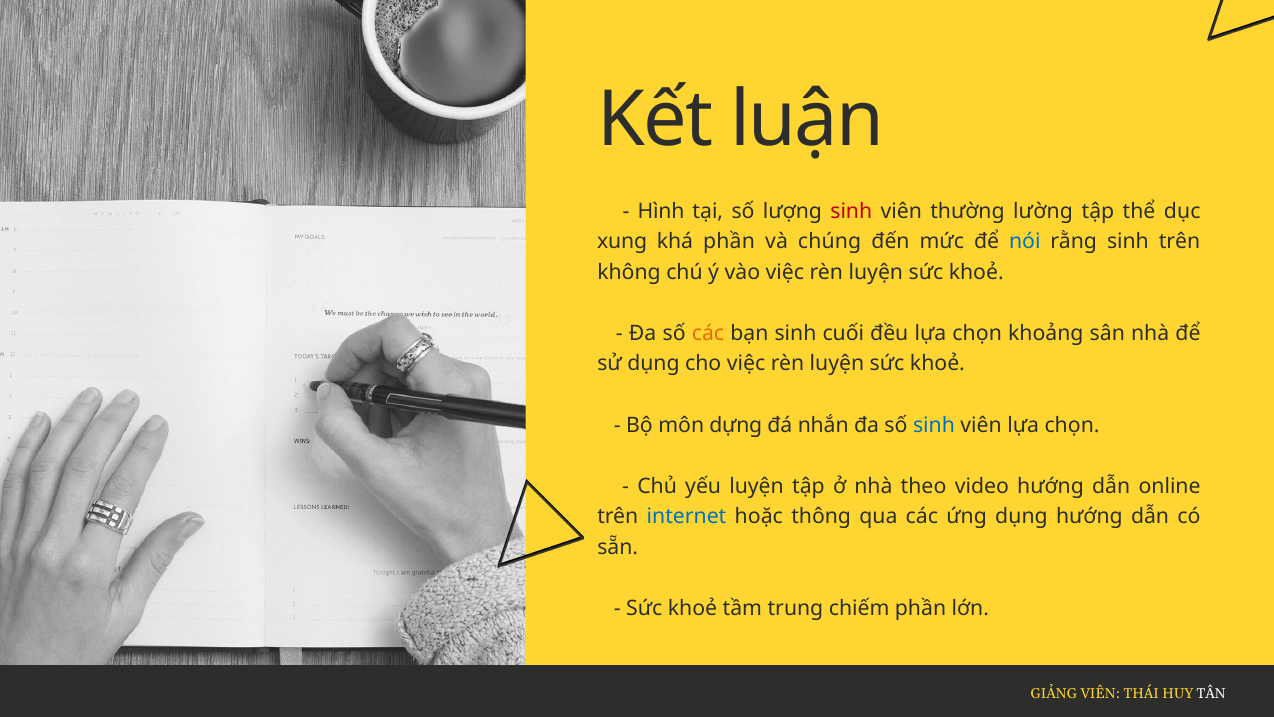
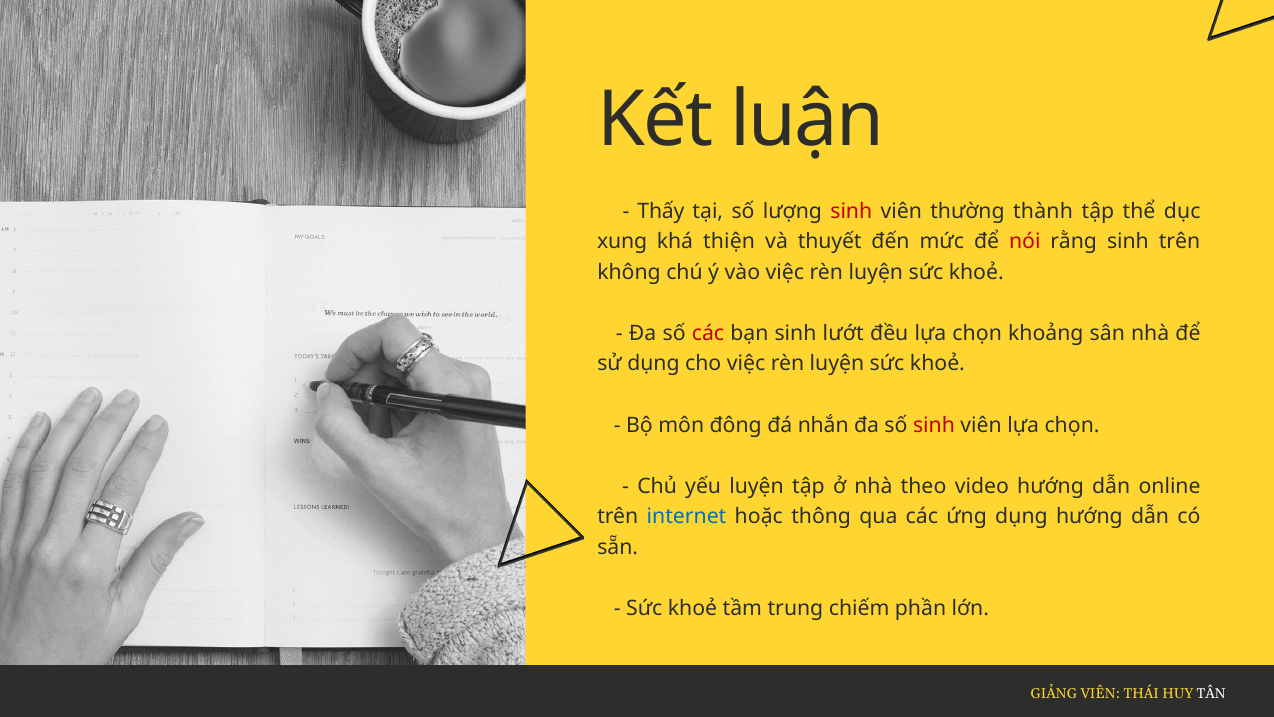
Hình: Hình -> Thấy (661, 211)
lường: lường -> thành (1043, 211)
khá phần: phần -> thiện (729, 241)
chúng: chúng -> thuyết (830, 241)
nói colour: blue -> red (1025, 241)
các colour: orange -> red (708, 333)
cuối: cuối -> lướt (843, 333)
dựng: dựng -> đông (736, 425)
sinh colour: blue -> red (934, 425)
